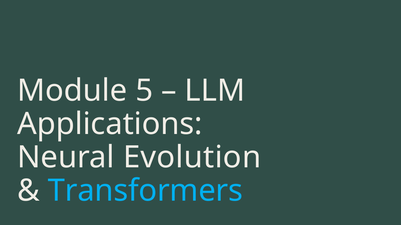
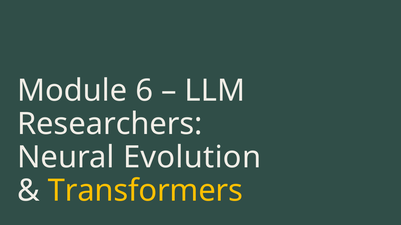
5: 5 -> 6 (144, 91)
Applications: Applications -> Researchers (110, 124)
Transformers colour: light blue -> yellow (145, 191)
